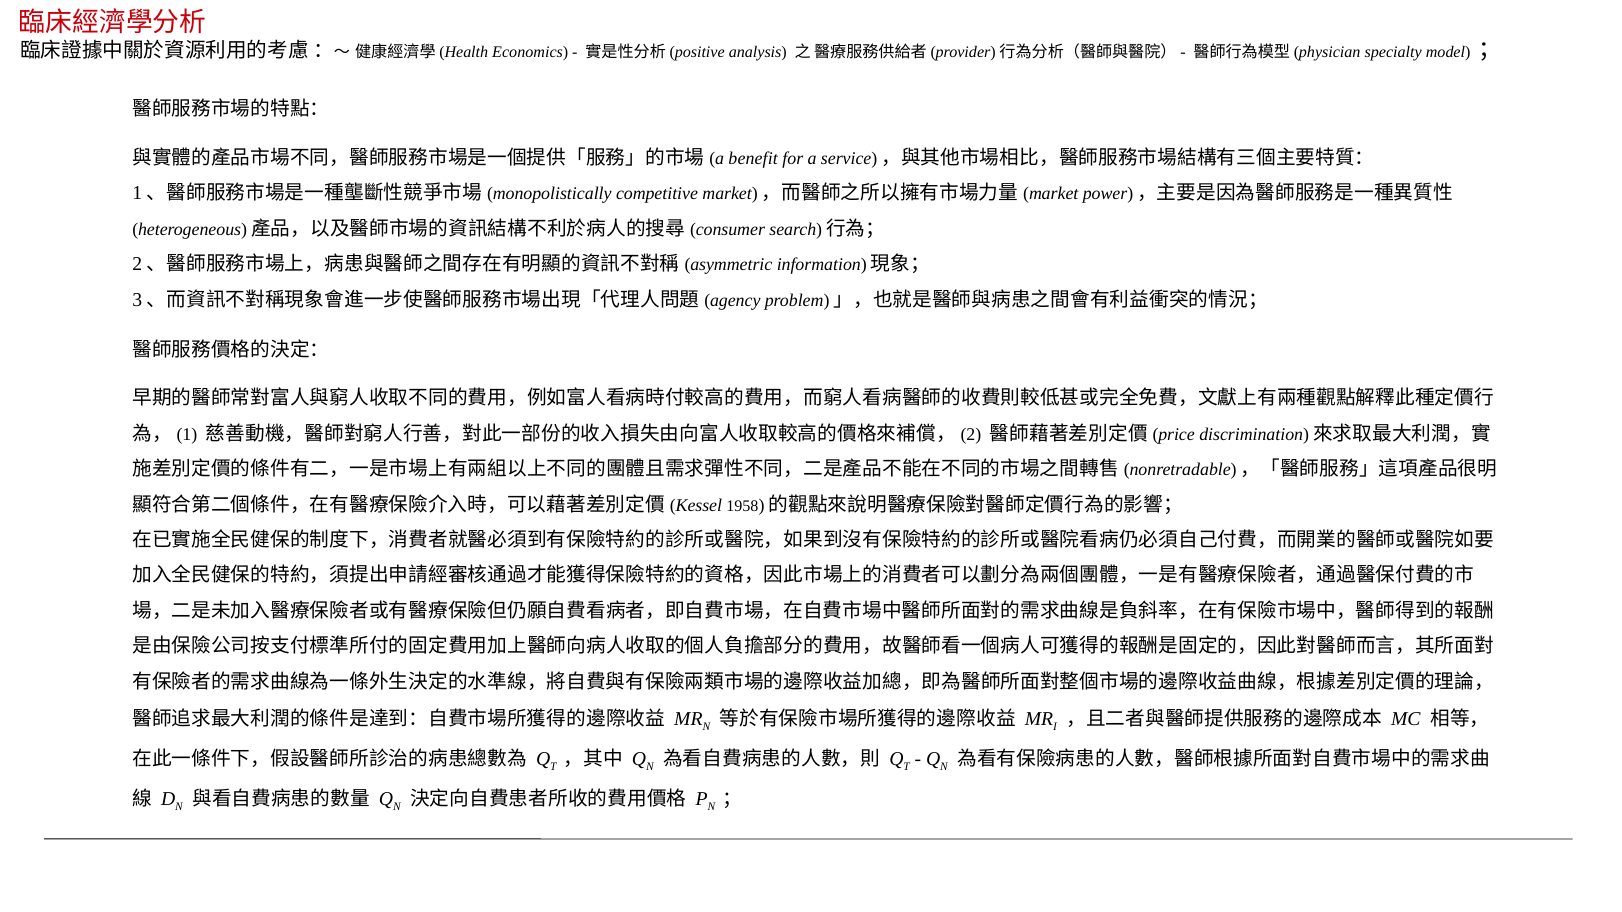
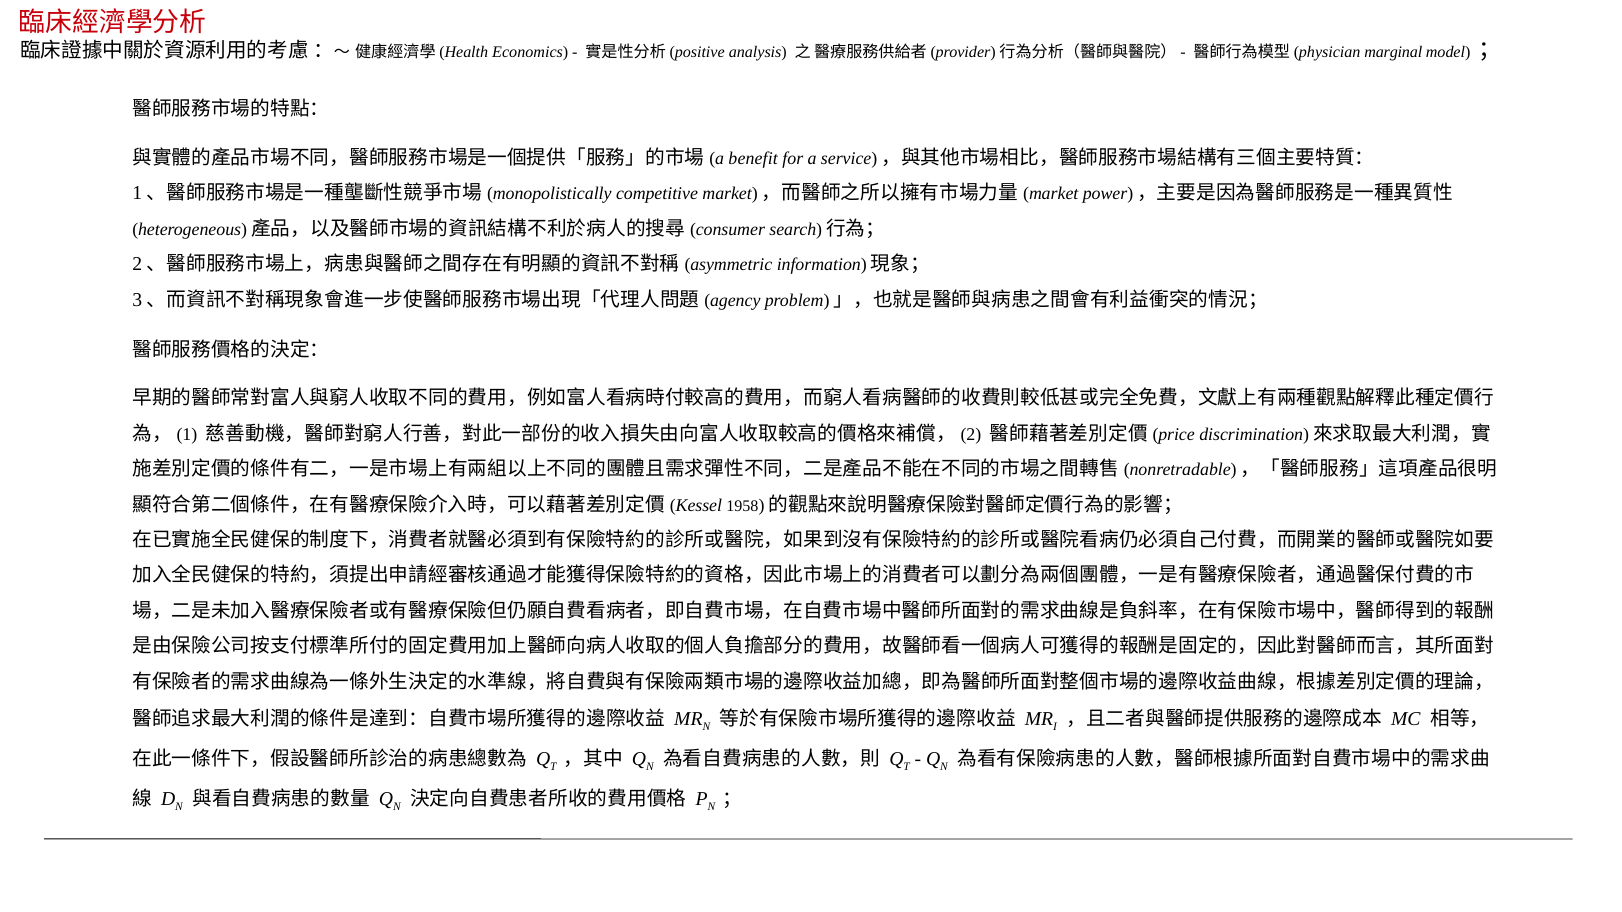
specialty: specialty -> marginal (1393, 52)
